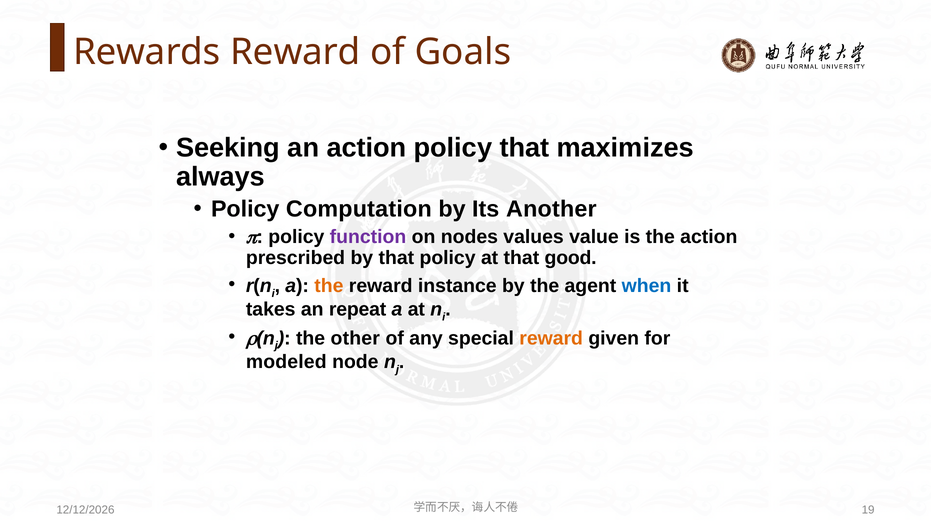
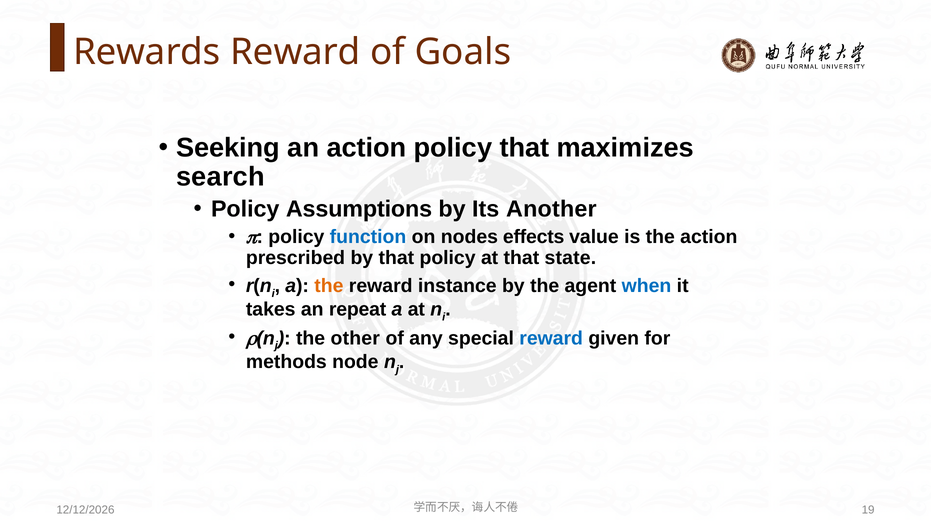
always: always -> search (220, 177)
Computation: Computation -> Assumptions (359, 209)
function colour: purple -> blue (368, 237)
values: values -> effects (534, 237)
good: good -> state (570, 258)
reward colour: orange -> blue (551, 339)
modeled: modeled -> methods (286, 363)
